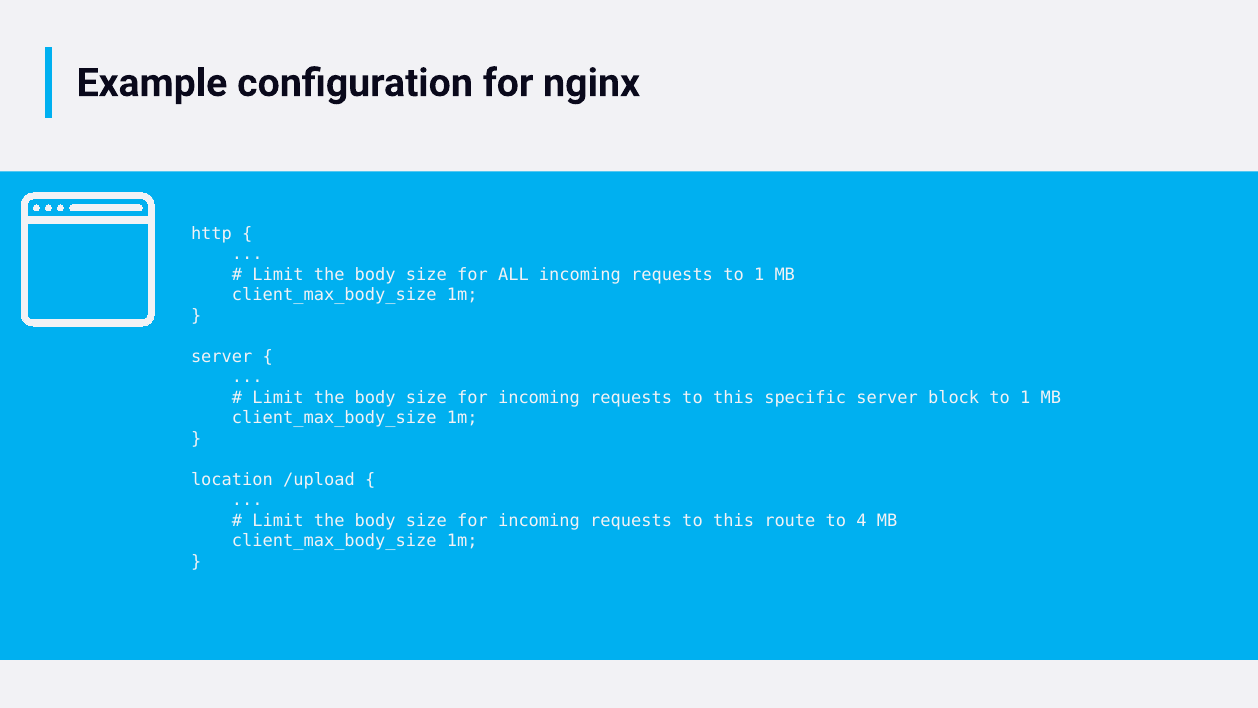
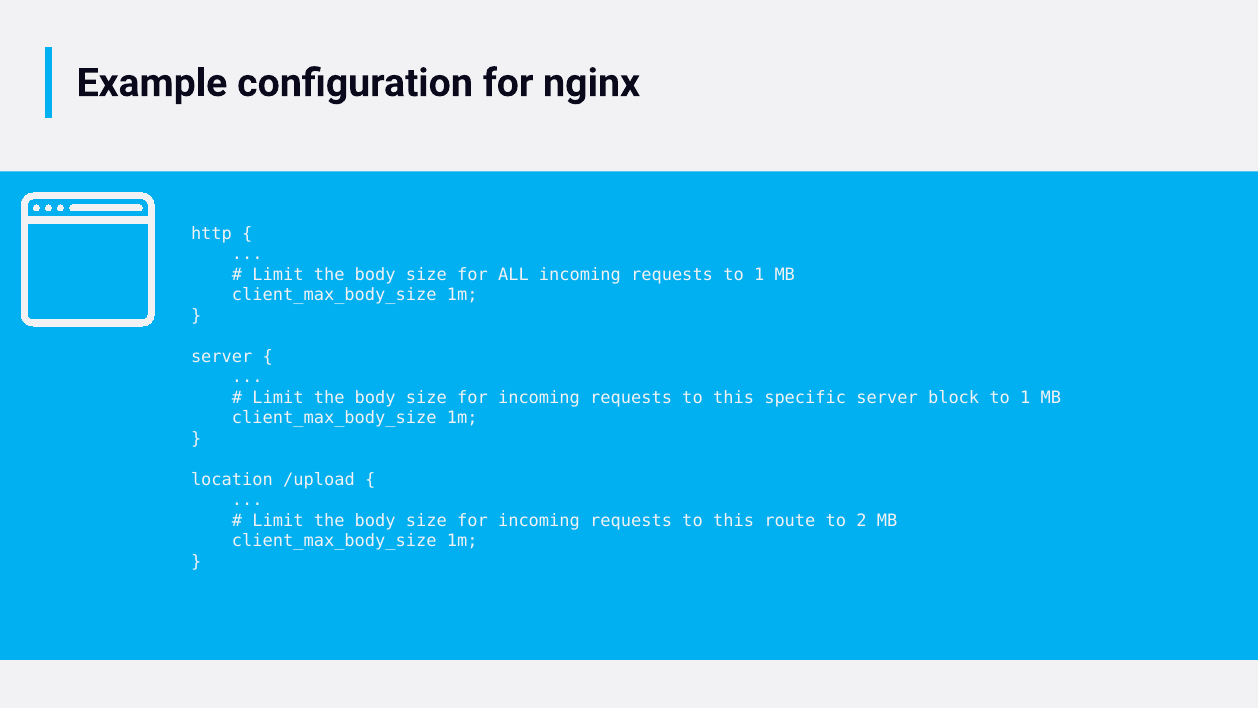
4: 4 -> 2 (862, 520)
